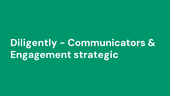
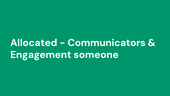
Diligently: Diligently -> Allocated (34, 43)
strategic: strategic -> someone (96, 54)
